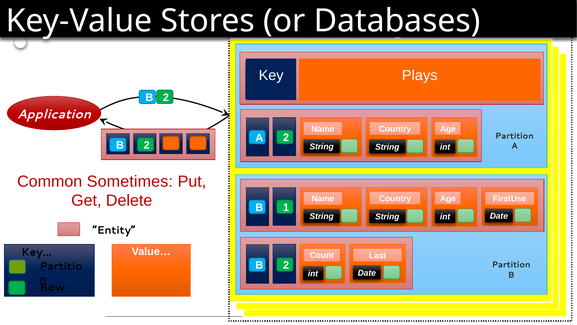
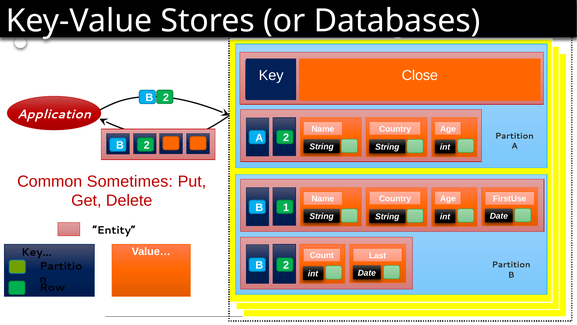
Plays: Plays -> Close (420, 75)
